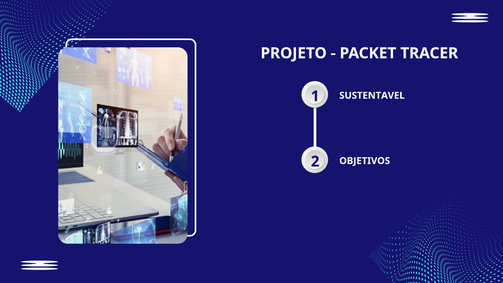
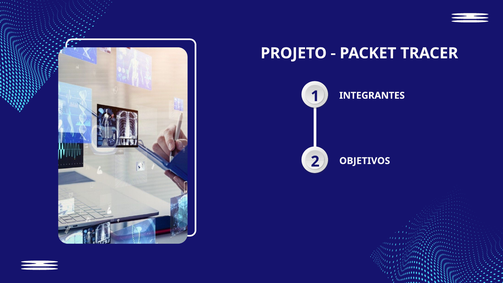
SUSTENTAVEL: SUSTENTAVEL -> INTEGRANTES (372, 96)
